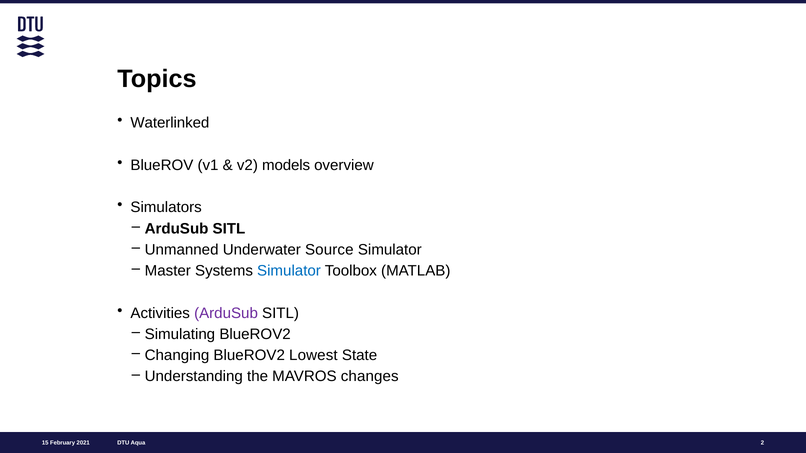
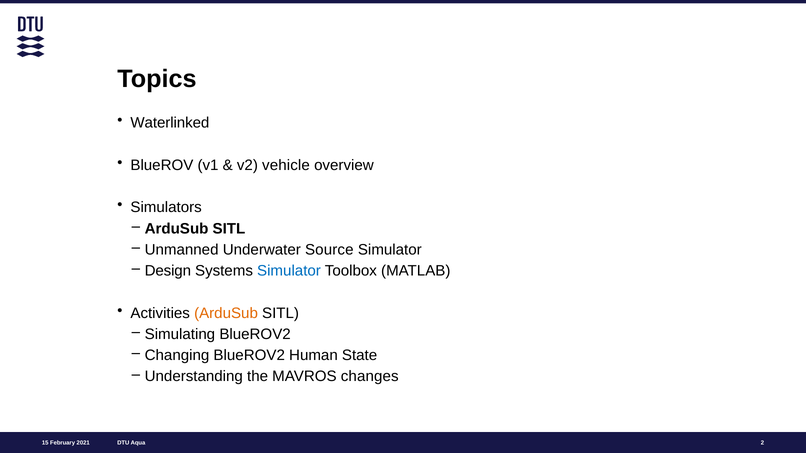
models: models -> vehicle (286, 165)
Master: Master -> Design (168, 271)
ArduSub colour: purple -> orange (226, 313)
Lowest: Lowest -> Human (313, 356)
